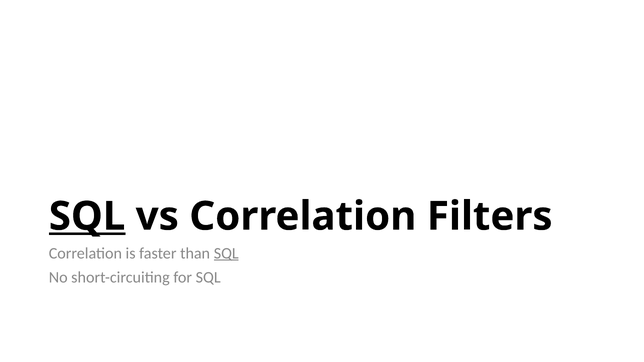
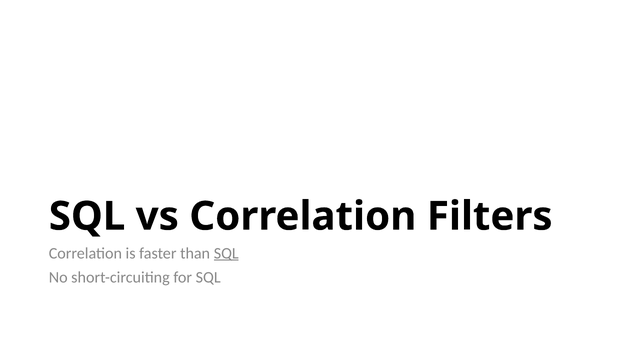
SQL underline: present -> none (87, 217)
